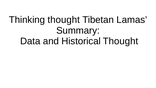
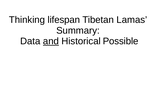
Thinking thought: thought -> lifespan (64, 20)
and underline: none -> present (51, 41)
Historical Thought: Thought -> Possible (121, 41)
